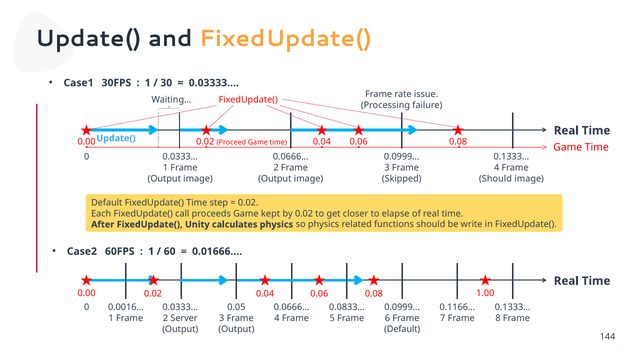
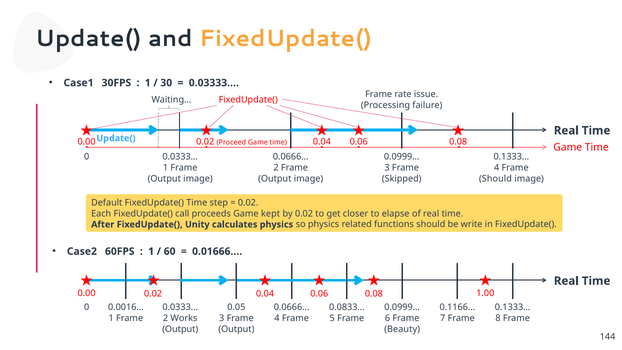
Server: Server -> Works (184, 318)
Default: Default -> Beauty (402, 329)
